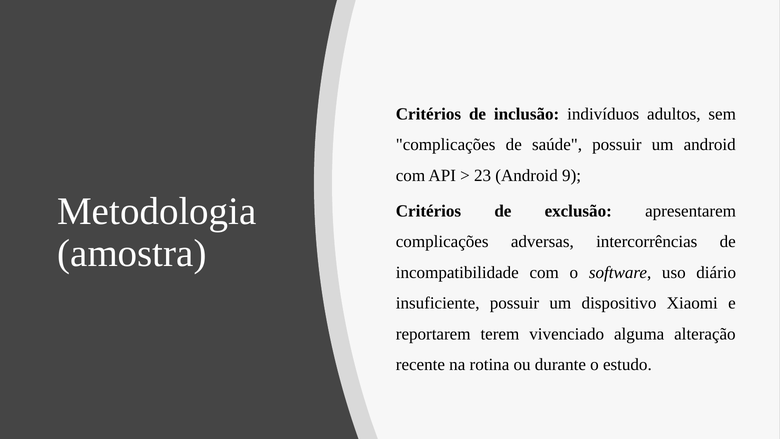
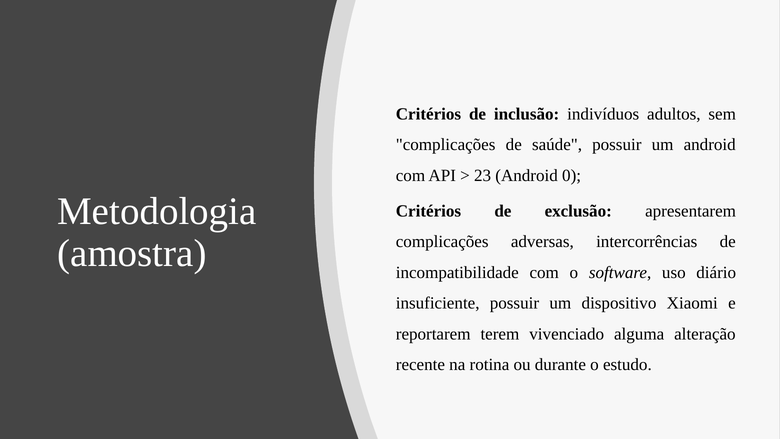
9: 9 -> 0 (572, 175)
